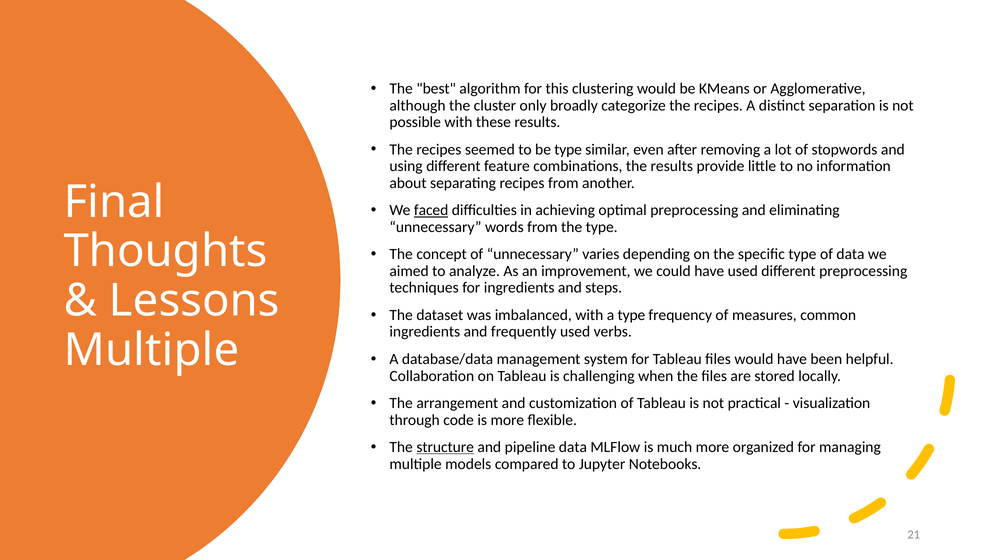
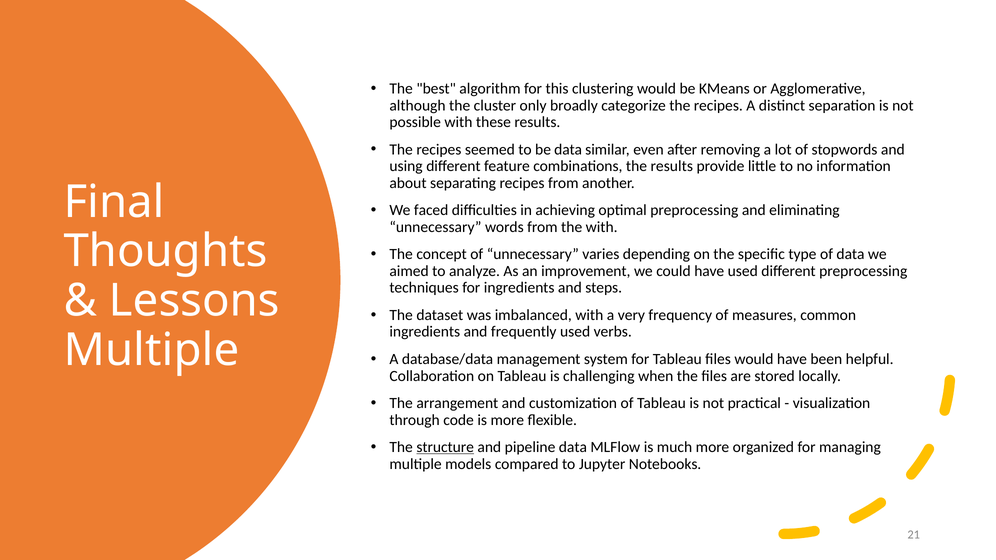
be type: type -> data (568, 149)
faced underline: present -> none (431, 210)
the type: type -> with (602, 227)
a type: type -> very (631, 315)
